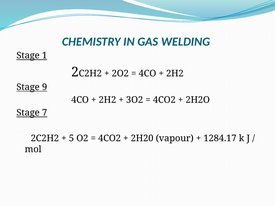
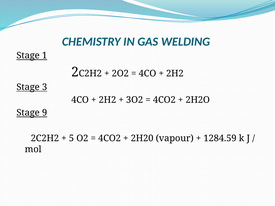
9: 9 -> 3 (45, 87)
7: 7 -> 9 (45, 113)
1284.17: 1284.17 -> 1284.59 (220, 139)
